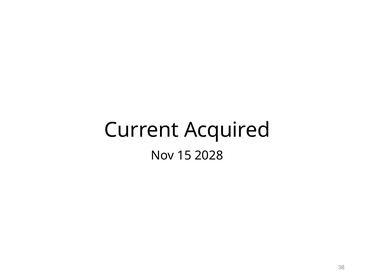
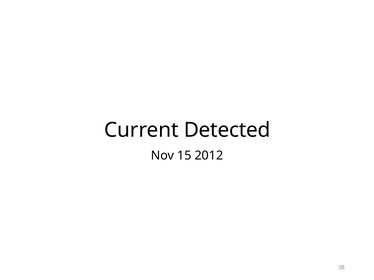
Acquired: Acquired -> Detected (227, 130)
2028: 2028 -> 2012 (209, 156)
